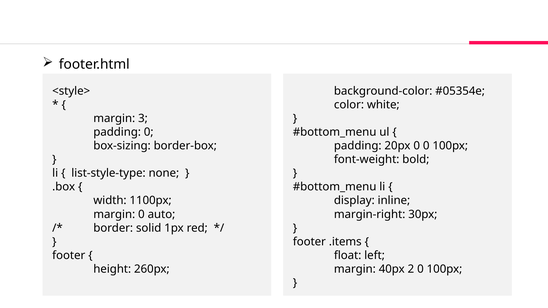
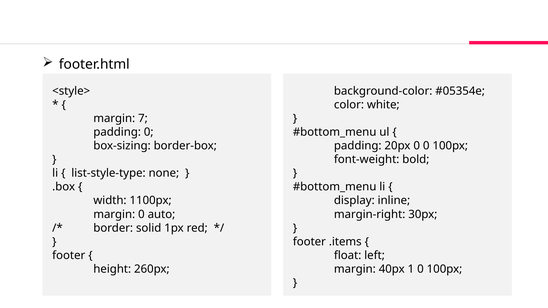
3: 3 -> 7 (143, 118)
2: 2 -> 1 (411, 269)
